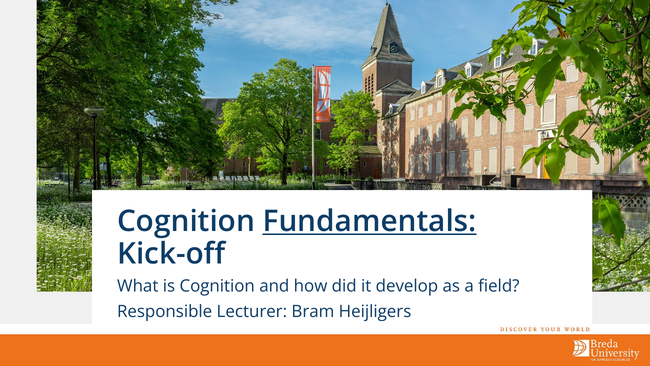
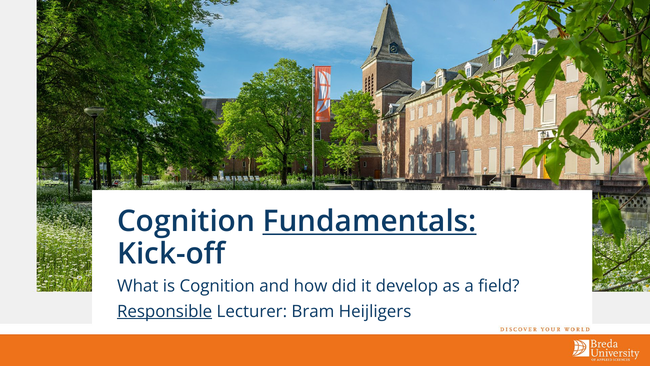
Responsible underline: none -> present (165, 311)
